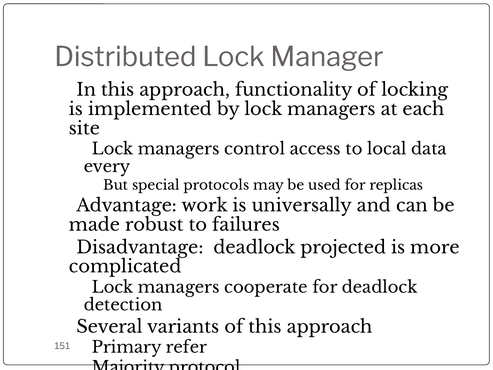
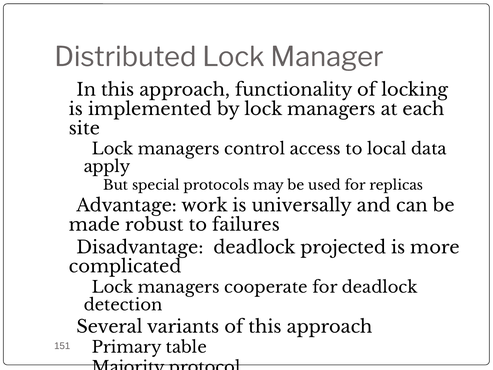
every: every -> apply (107, 167)
refer: refer -> table (186, 347)
